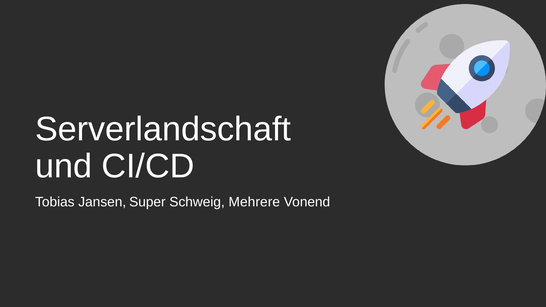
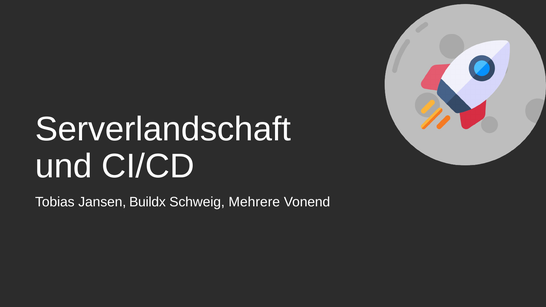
Super: Super -> Buildx (147, 202)
